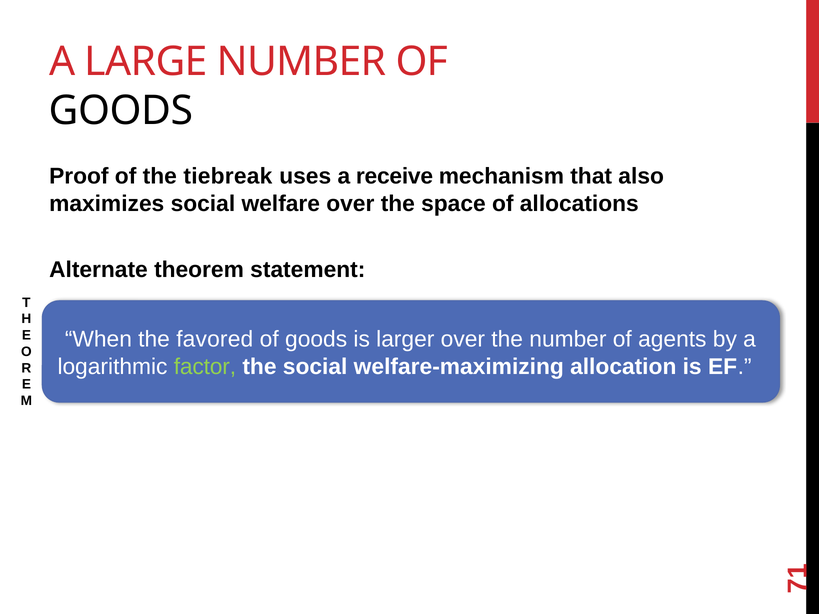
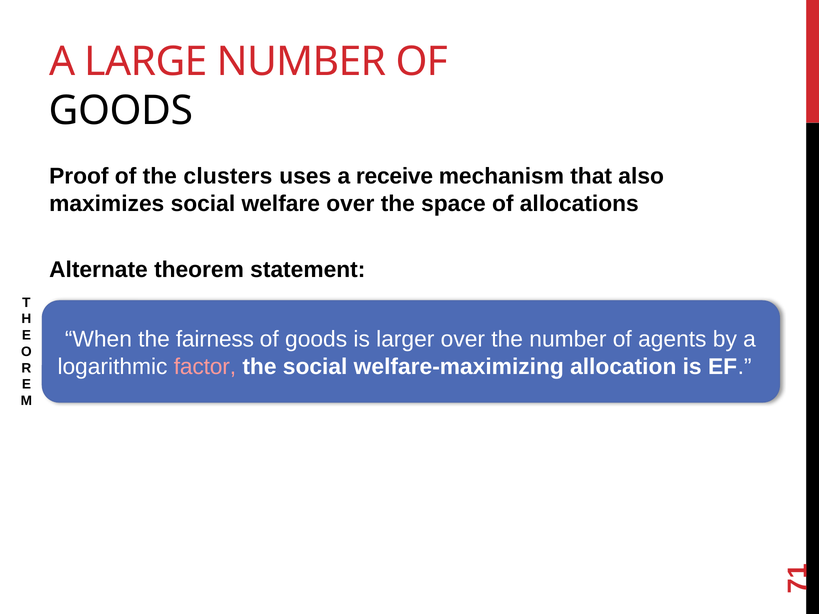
tiebreak: tiebreak -> clusters (228, 176)
favored: favored -> fairness (215, 340)
factor colour: light green -> pink (205, 367)
